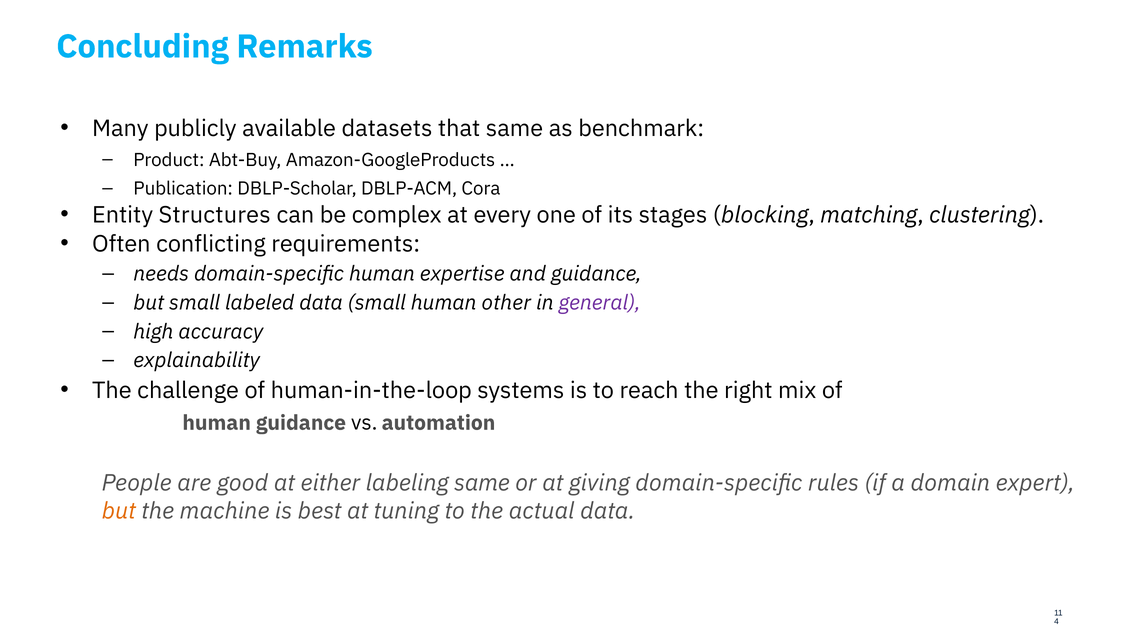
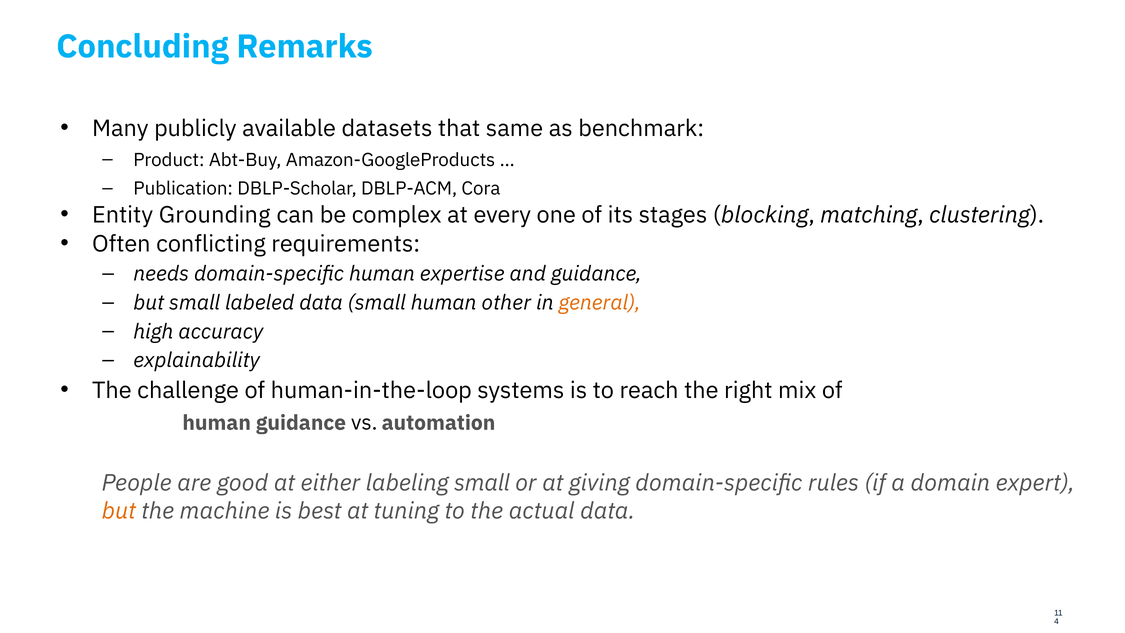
Structures: Structures -> Grounding (215, 215)
general colour: purple -> orange (600, 303)
labeling same: same -> small (482, 483)
